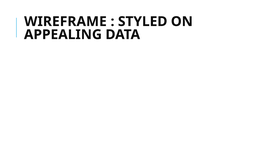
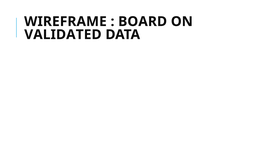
STYLED: STYLED -> BOARD (143, 22)
APPEALING: APPEALING -> VALIDATED (63, 35)
